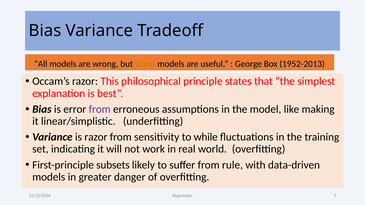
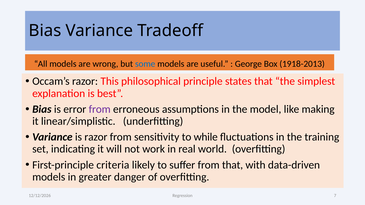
some colour: orange -> blue (145, 64)
1952-2013: 1952-2013 -> 1918-2013 (302, 64)
subsets: subsets -> criteria (113, 165)
from rule: rule -> that (233, 165)
